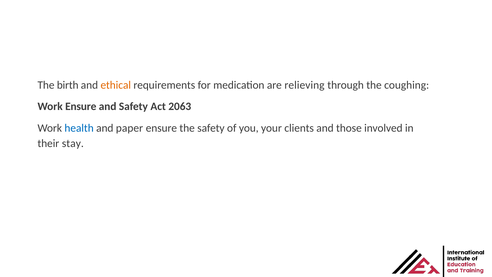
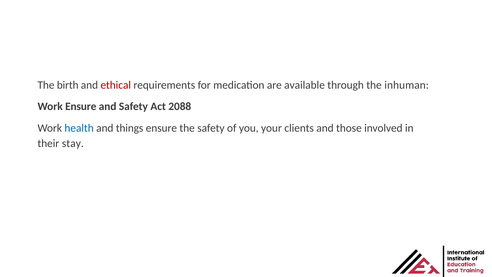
ethical colour: orange -> red (116, 85)
relieving: relieving -> available (305, 85)
coughing: coughing -> inhuman (407, 85)
2063: 2063 -> 2088 (180, 106)
paper: paper -> things (130, 128)
